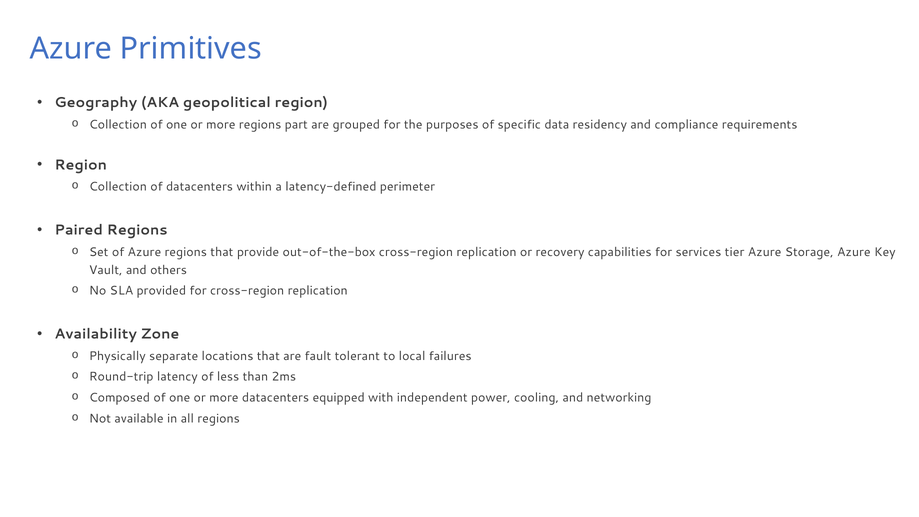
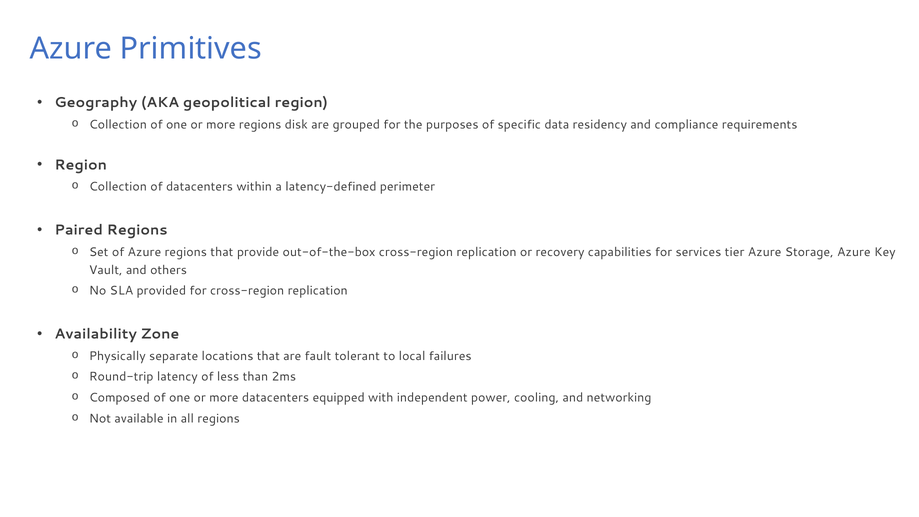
part: part -> disk (296, 124)
